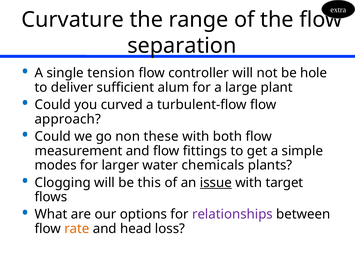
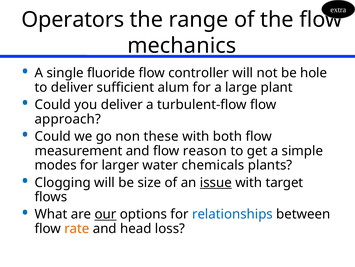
Curvature: Curvature -> Operators (73, 20)
separation: separation -> mechanics (182, 46)
tension: tension -> fluoride (111, 73)
you curved: curved -> deliver (122, 104)
fittings: fittings -> reason (205, 150)
this: this -> size (149, 182)
our underline: none -> present (106, 214)
relationships colour: purple -> blue (232, 214)
